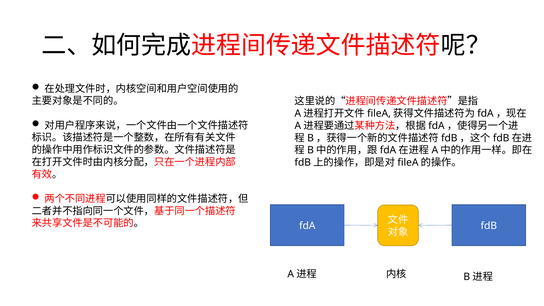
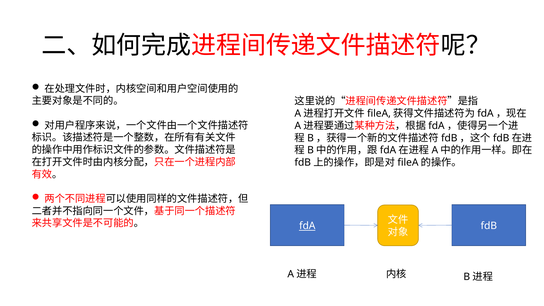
fdA underline: none -> present (307, 226)
